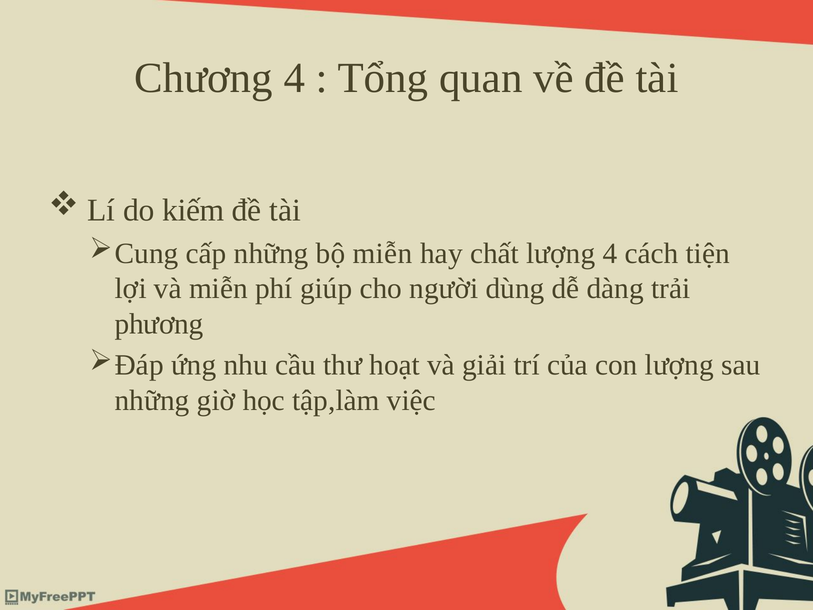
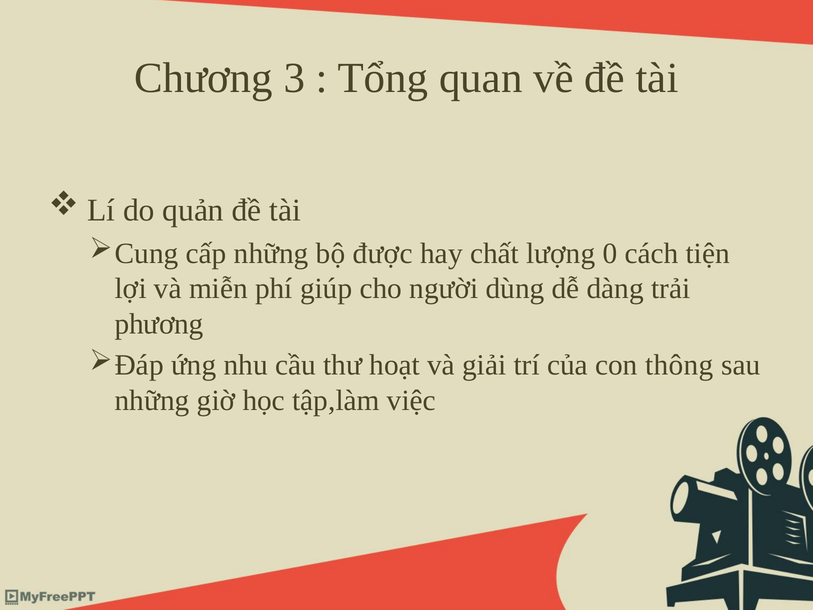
Chương 4: 4 -> 3 (294, 78)
kiếm: kiếm -> quản (193, 210)
bộ miễn: miễn -> được (383, 253)
lượng 4: 4 -> 0 (610, 253)
con lượng: lượng -> thông (679, 365)
